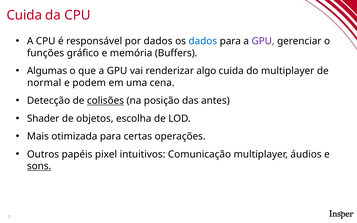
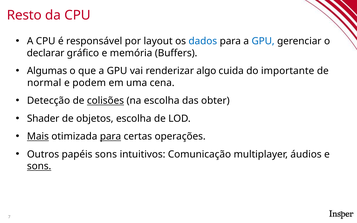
Cuida: Cuida -> Resto (24, 15)
por dados: dados -> layout (158, 41)
GPU colour: purple -> blue (263, 41)
funções: funções -> declarar (46, 53)
do multiplayer: multiplayer -> importante (288, 71)
na posição: posição -> escolha (162, 101)
antes: antes -> obter (215, 101)
Mais underline: none -> present (38, 137)
para underline: none -> present (111, 137)
papéis pixel: pixel -> sons (106, 154)
